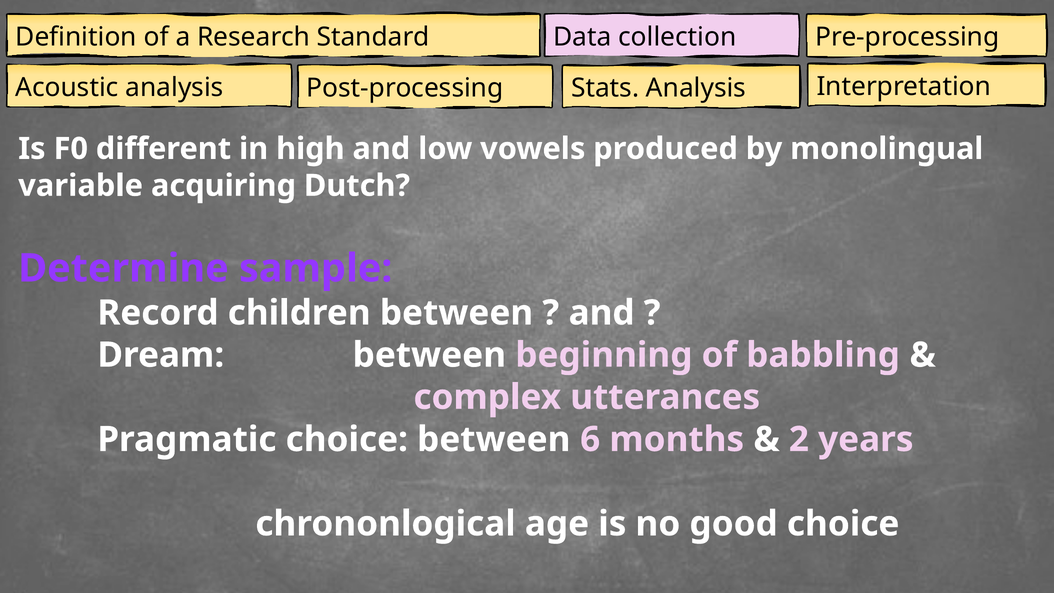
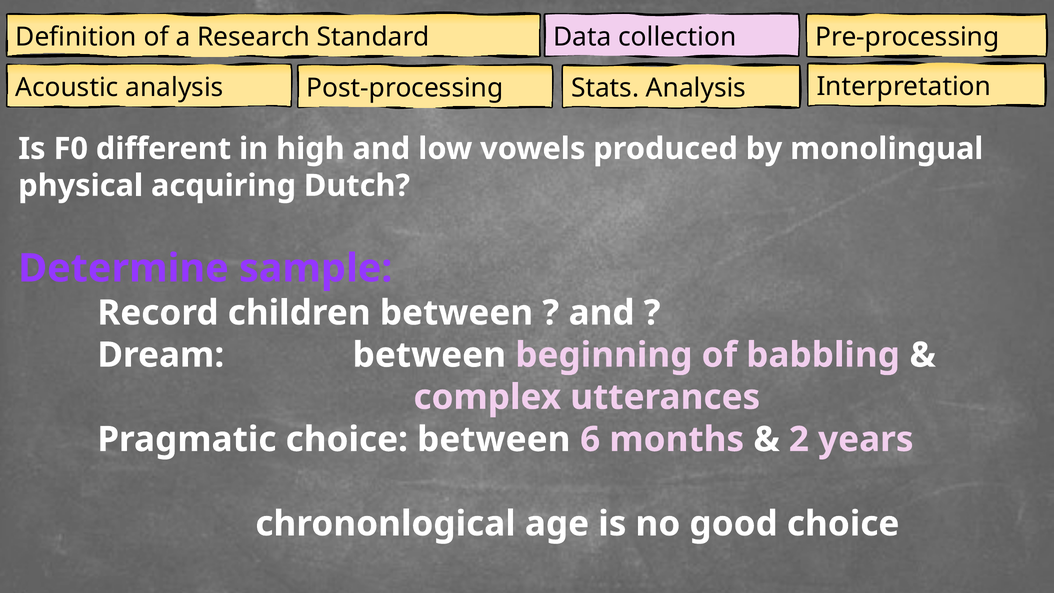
variable: variable -> physical (81, 186)
